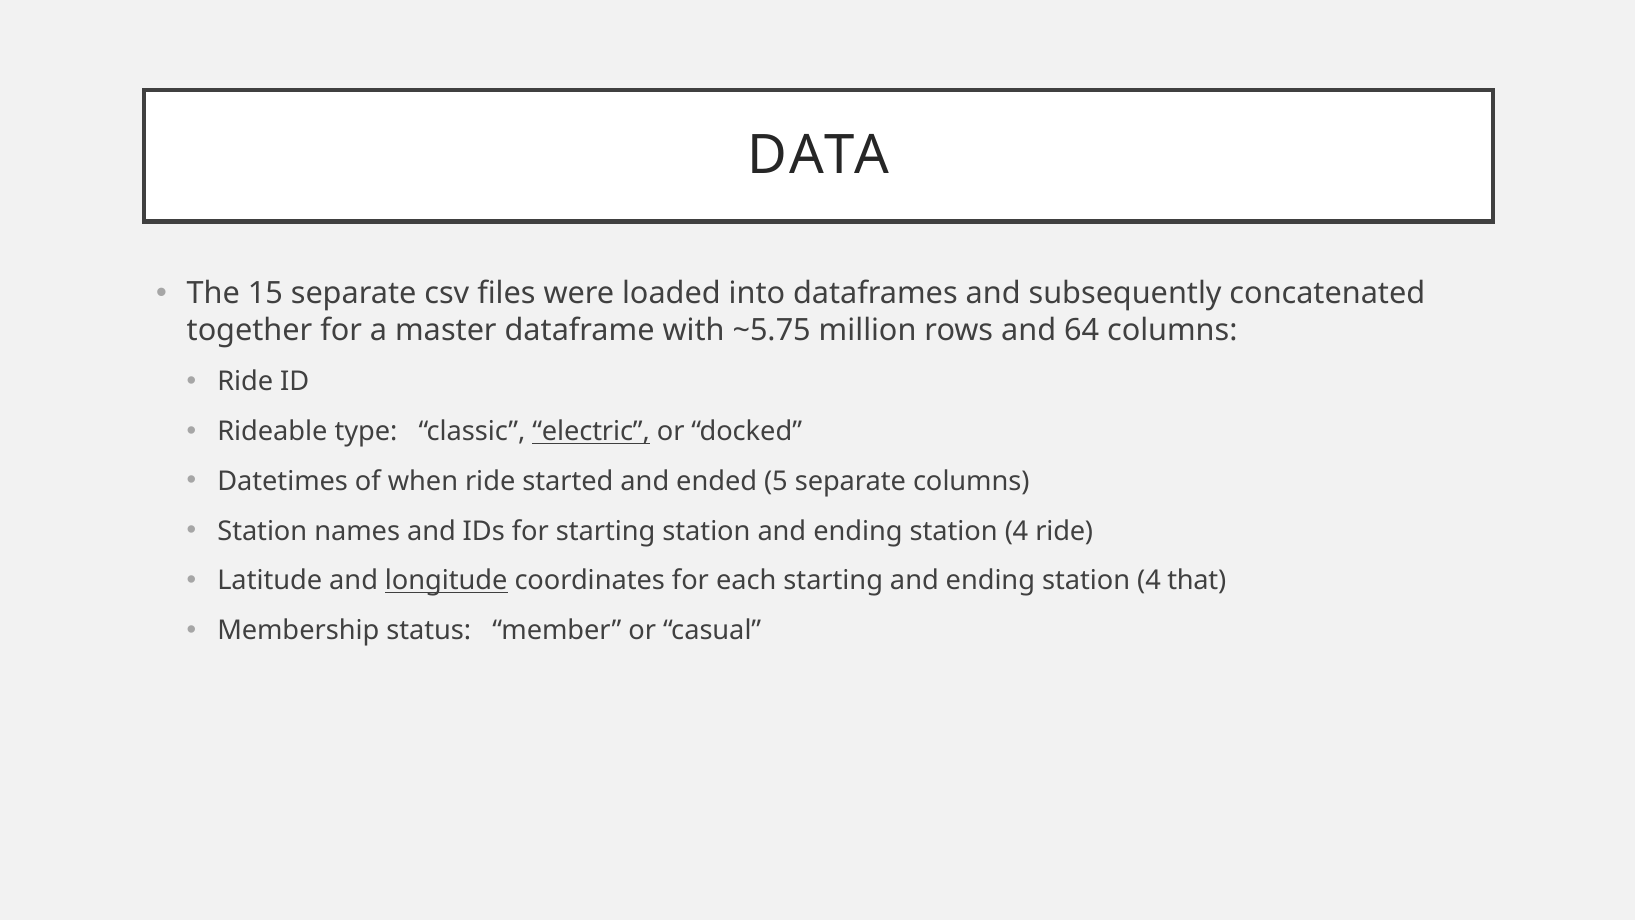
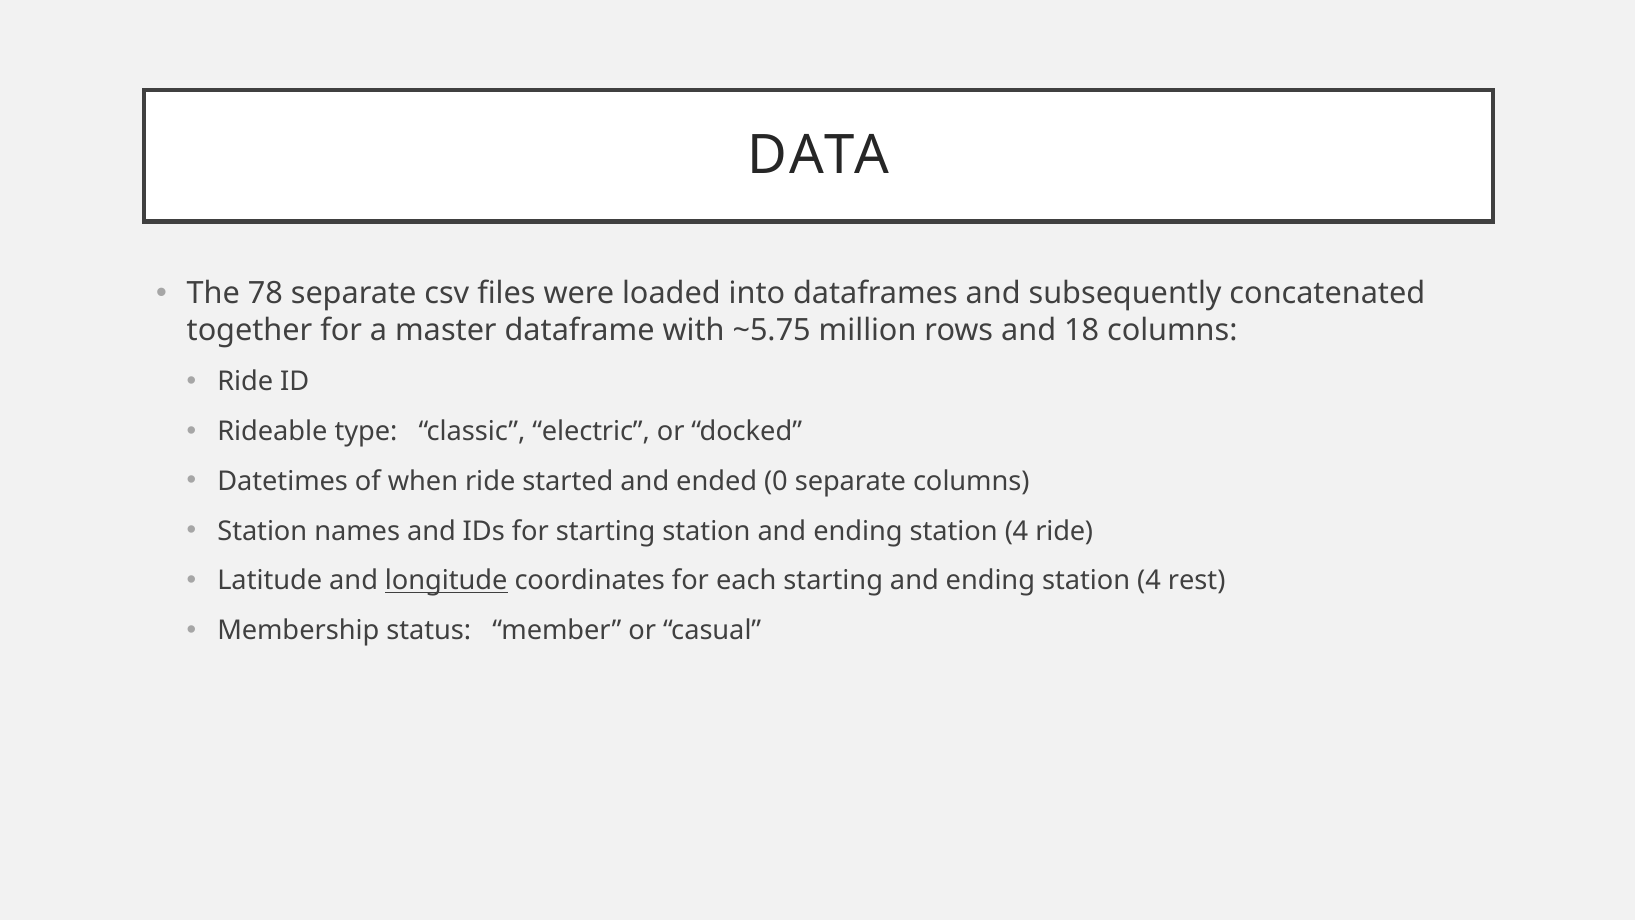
15: 15 -> 78 (265, 293)
64: 64 -> 18 (1082, 330)
electric underline: present -> none (591, 432)
5: 5 -> 0 (776, 481)
that: that -> rest (1197, 581)
